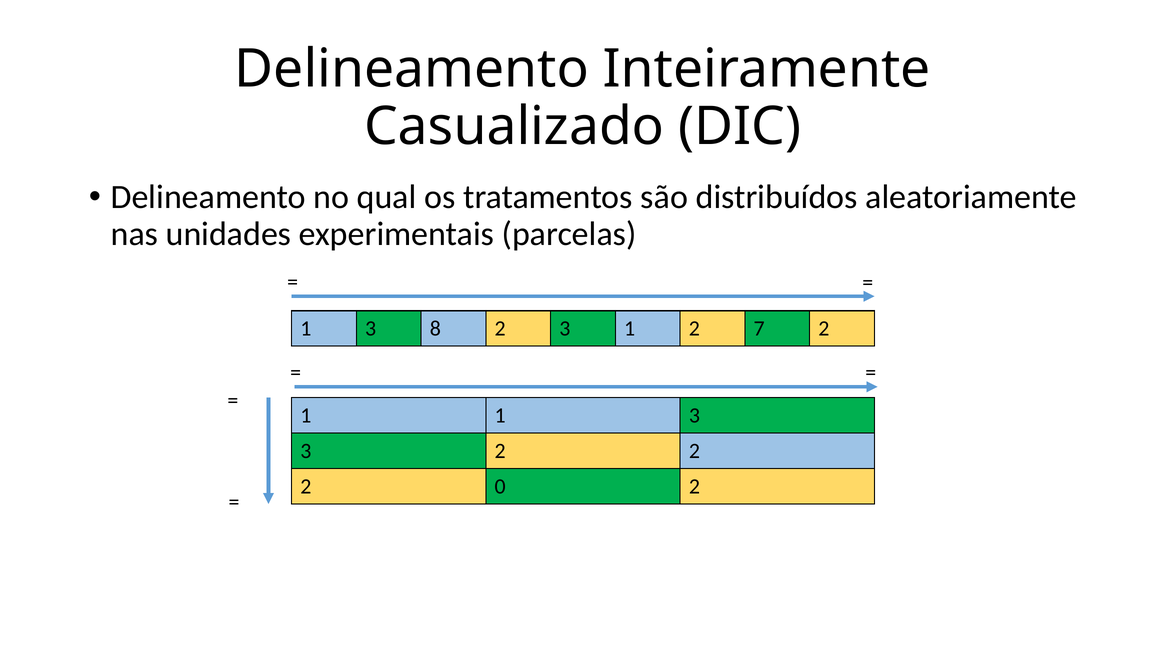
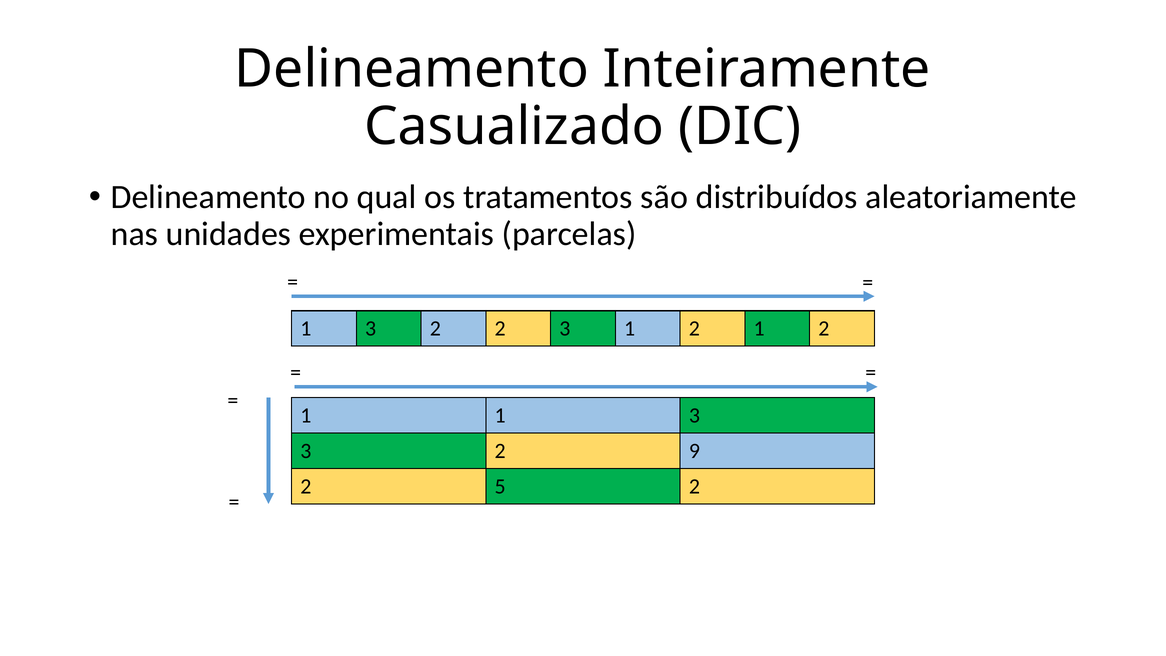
1 3 8: 8 -> 2 (435, 329)
1 2 7: 7 -> 1 (759, 329)
3 2 2: 2 -> 9 (694, 451)
0: 0 -> 5 (500, 486)
